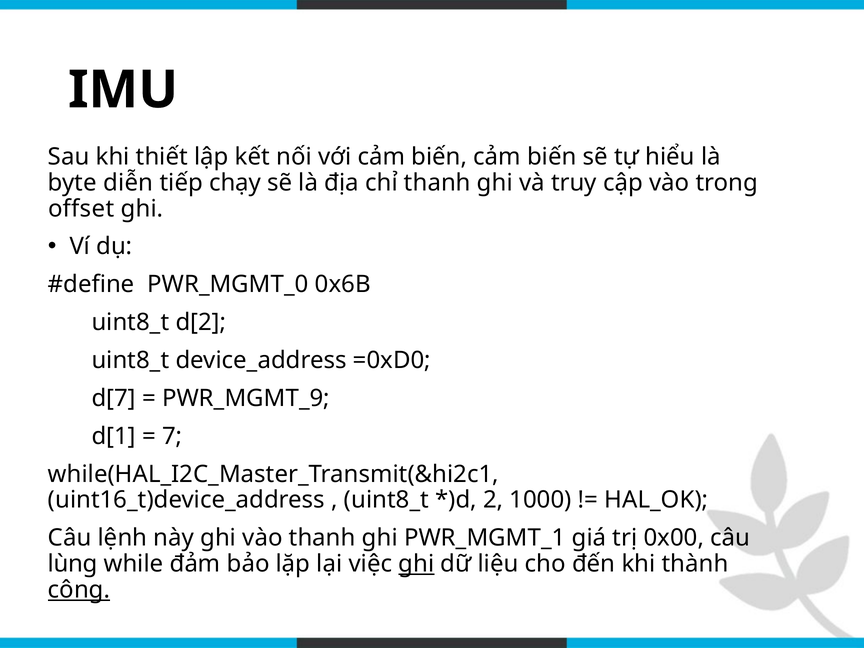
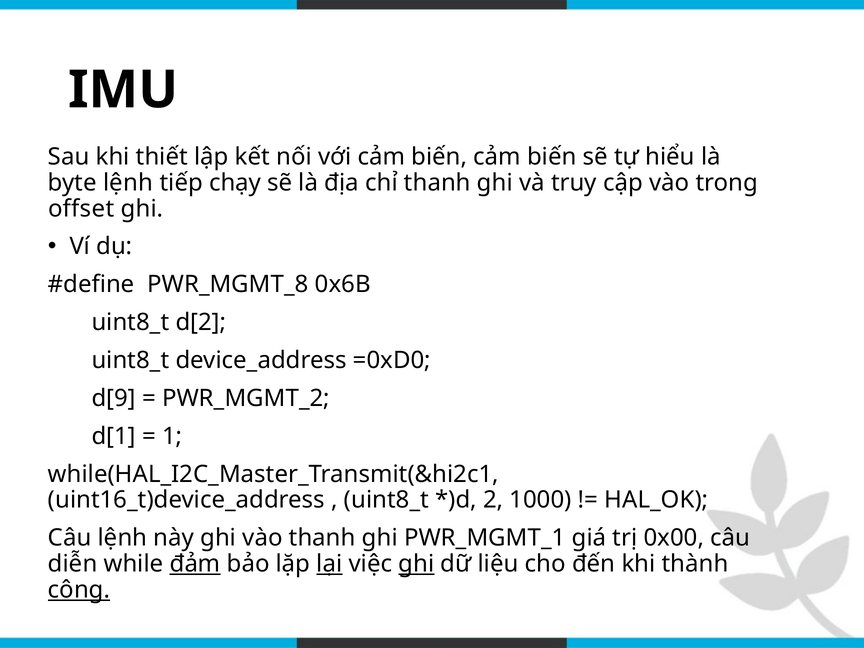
byte diễn: diễn -> lệnh (128, 183)
PWR_MGMT_0: PWR_MGMT_0 -> PWR_MGMT_8 (228, 284)
d[7: d[7 -> d[9 (114, 398)
PWR_MGMT_9: PWR_MGMT_9 -> PWR_MGMT_2 (246, 398)
7: 7 -> 1 (172, 436)
lùng: lùng -> diễn (73, 564)
đảm underline: none -> present (195, 564)
lại underline: none -> present (329, 564)
